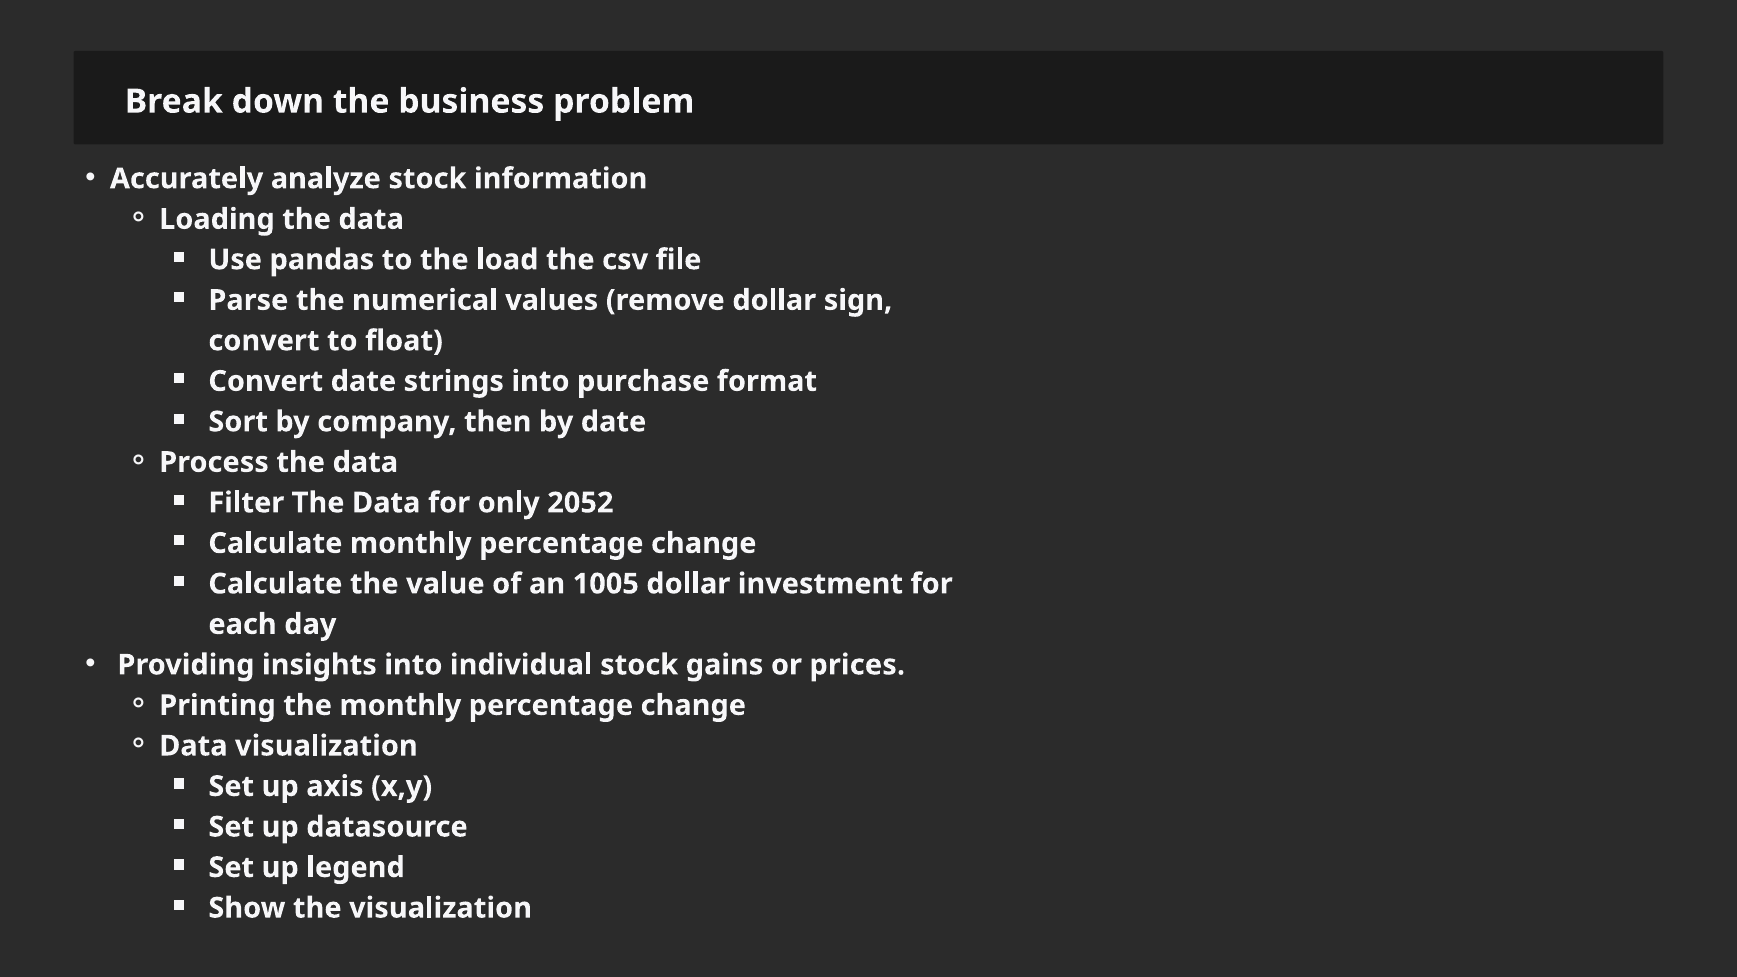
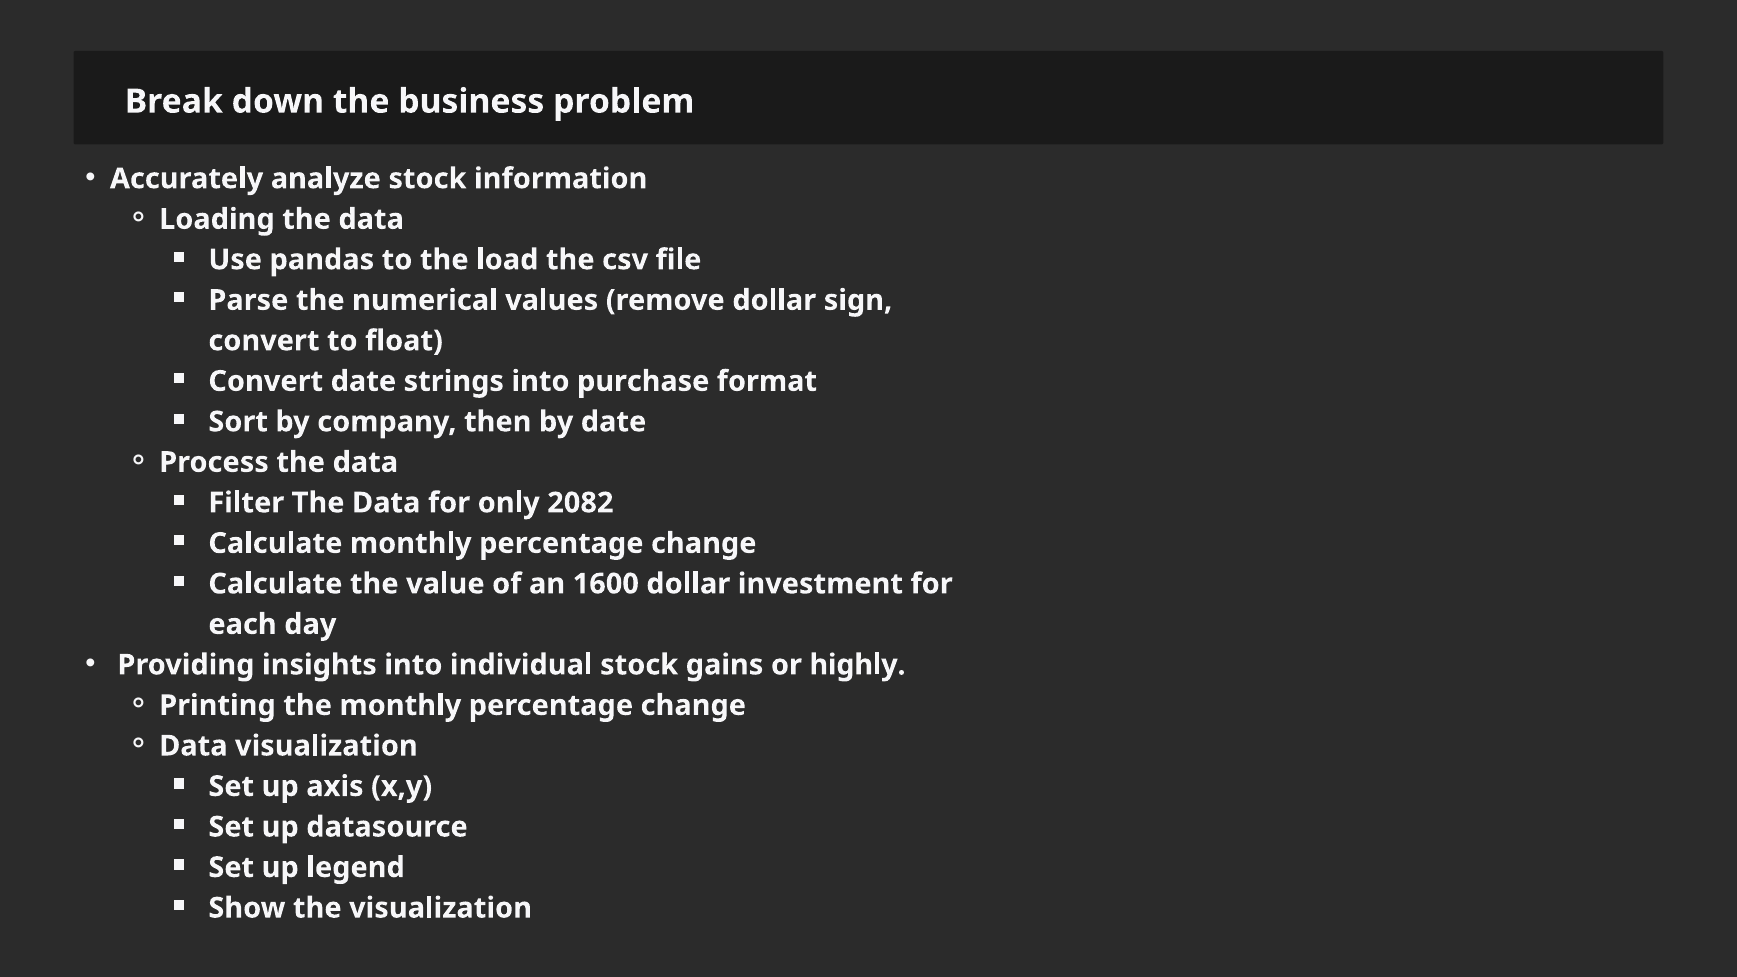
2052: 2052 -> 2082 (580, 503)
1005: 1005 -> 1600 (606, 584)
prices: prices -> highly (857, 665)
